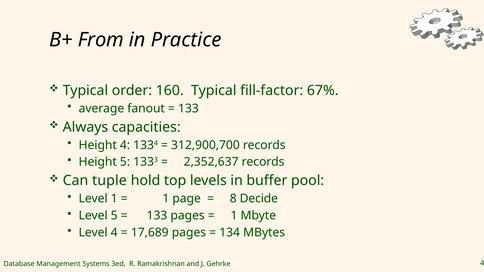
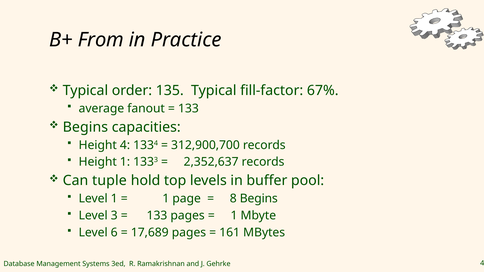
160: 160 -> 135 (170, 90)
Always: Always -> Begins (85, 127)
Height 5: 5 -> 1 (125, 162)
8 Decide: Decide -> Begins (259, 199)
Level 5: 5 -> 3 (114, 216)
Level 4: 4 -> 6 (114, 233)
134: 134 -> 161 (230, 233)
